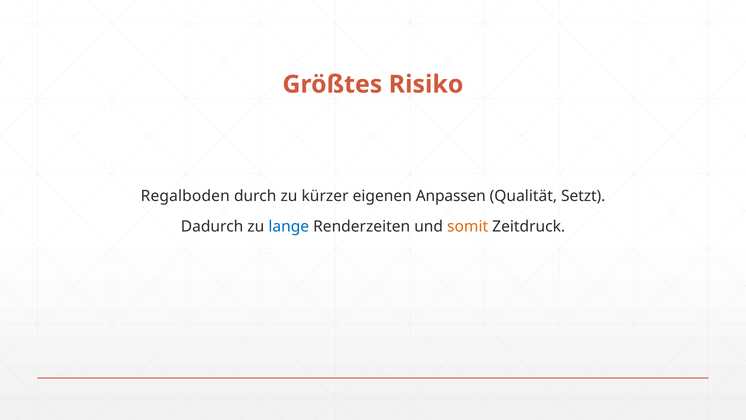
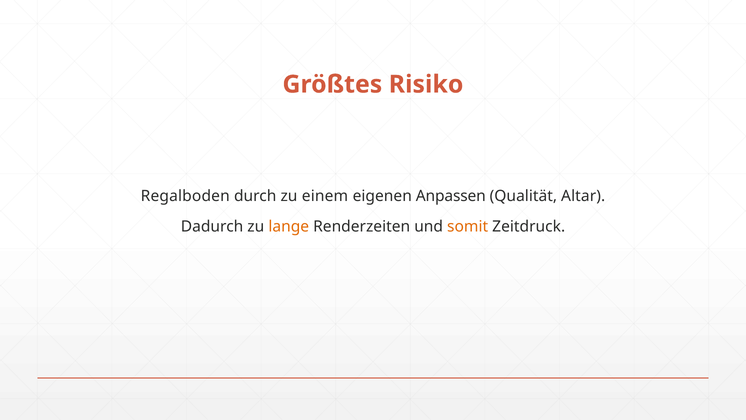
kürzer: kürzer -> einem (325, 196)
Setzt: Setzt -> Altar (583, 196)
lange colour: blue -> orange (289, 227)
